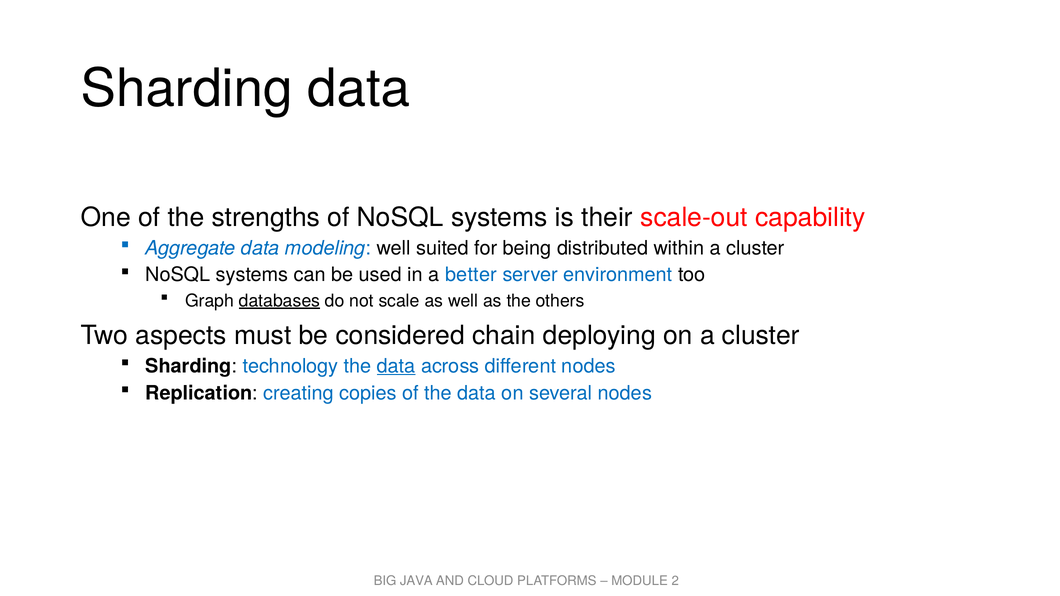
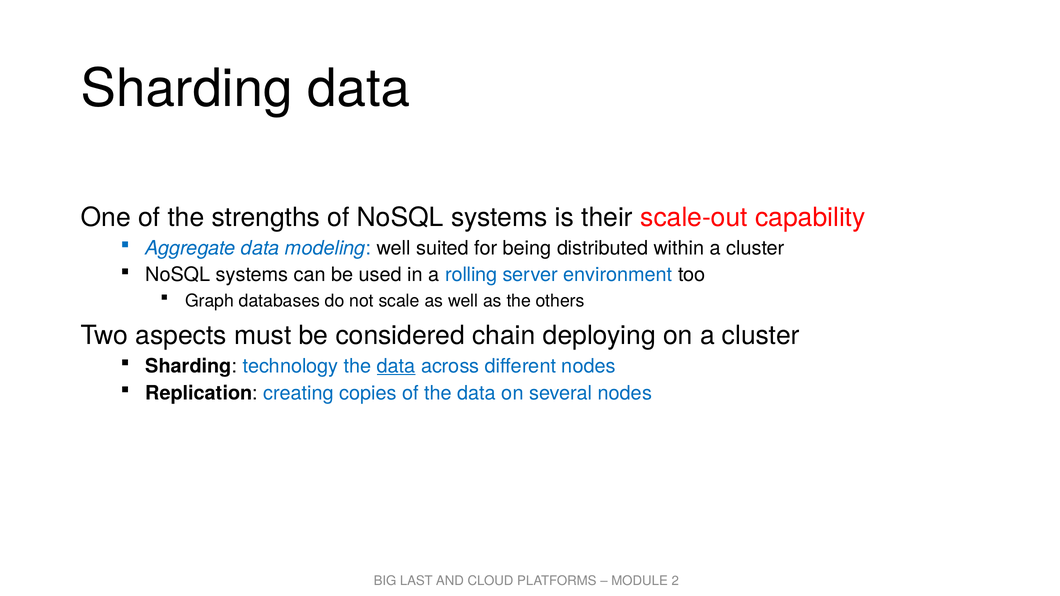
better: better -> rolling (471, 275)
databases underline: present -> none (279, 301)
JAVA: JAVA -> LAST (416, 581)
